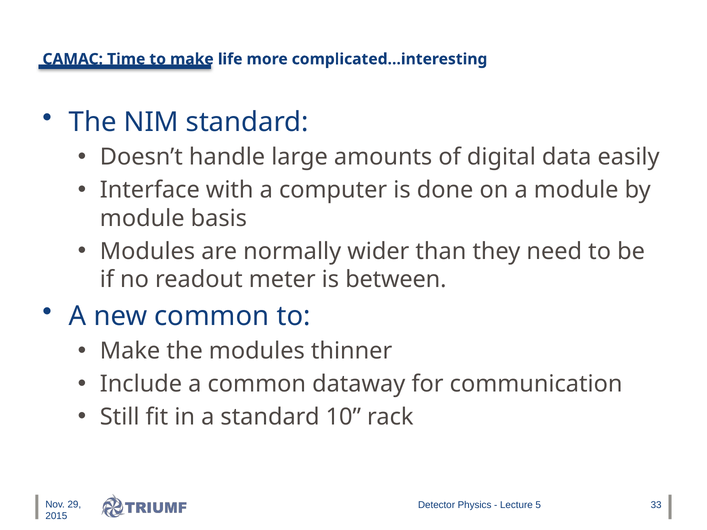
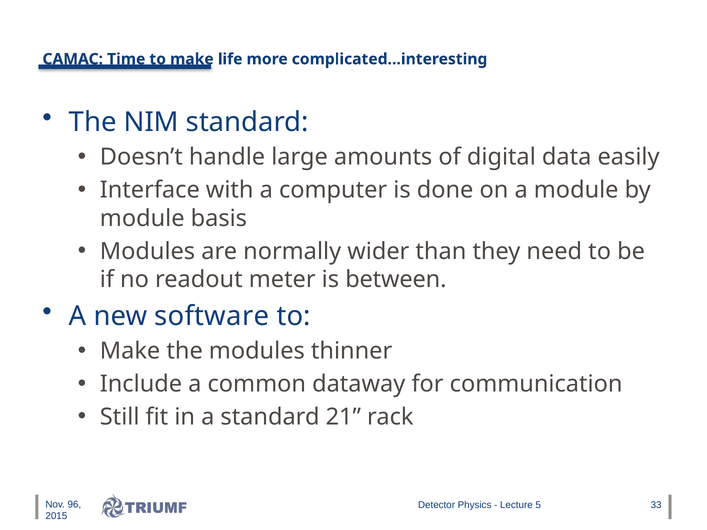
new common: common -> software (212, 316)
10: 10 -> 21 (343, 417)
29: 29 -> 96 (74, 505)
